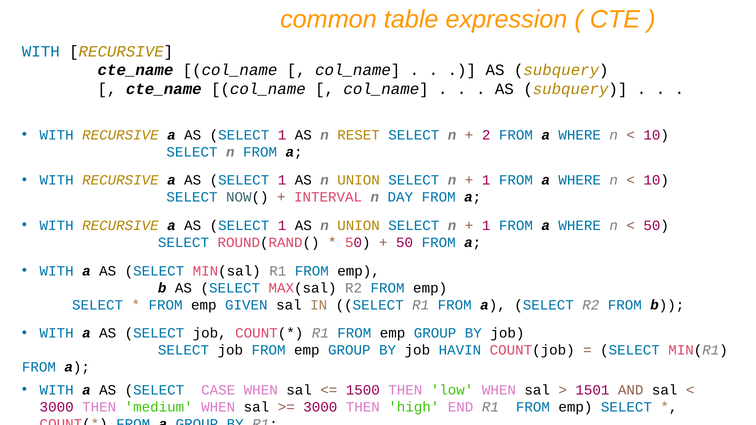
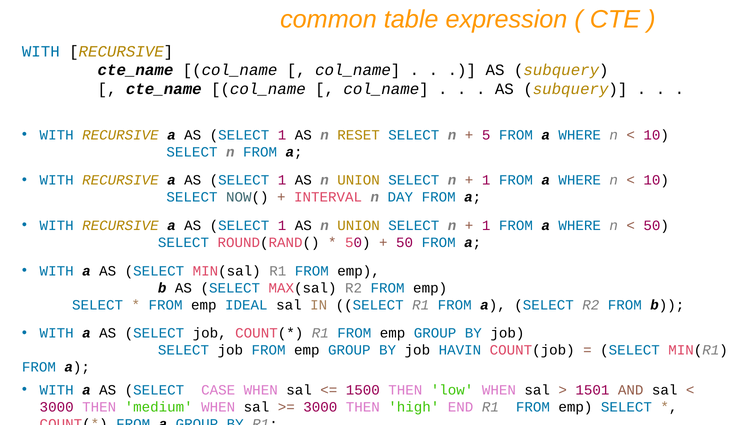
2: 2 -> 5 (486, 135)
GIVEN: GIVEN -> IDEAL (246, 305)
